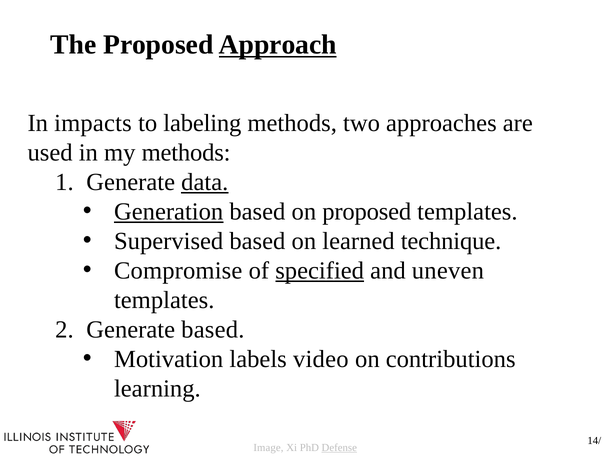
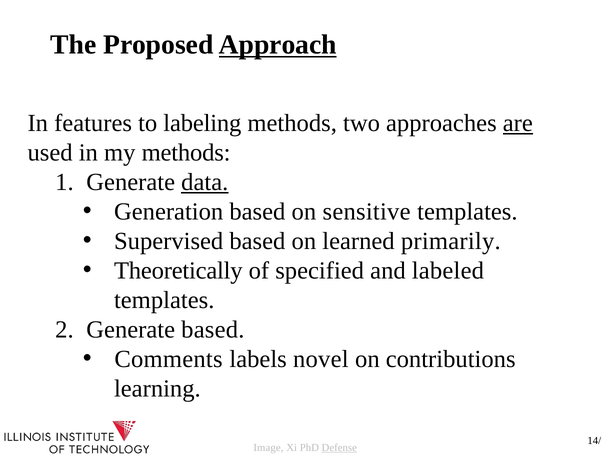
impacts: impacts -> features (93, 123)
are underline: none -> present (518, 123)
Generation underline: present -> none (169, 212)
on proposed: proposed -> sensitive (367, 212)
technique: technique -> primarily (451, 241)
Compromise: Compromise -> Theoretically (178, 271)
specified underline: present -> none (320, 271)
uneven: uneven -> labeled (448, 271)
Motivation: Motivation -> Comments (169, 359)
video: video -> novel (321, 359)
